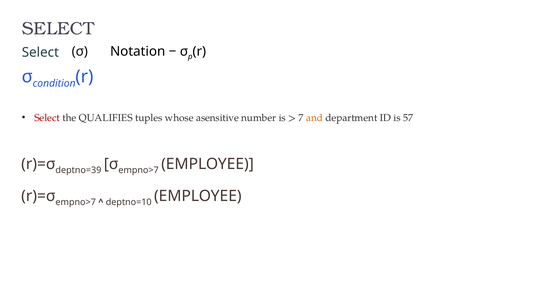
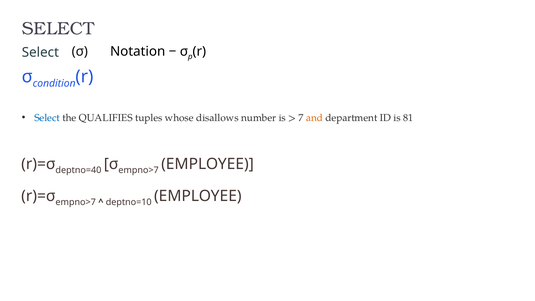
Select colour: red -> blue (47, 118)
asensitive: asensitive -> disallows (217, 118)
57: 57 -> 81 (408, 118)
deptno=39: deptno=39 -> deptno=40 (78, 170)
